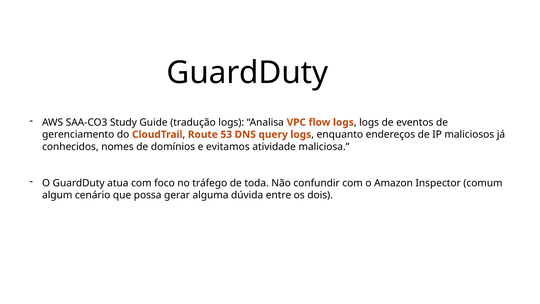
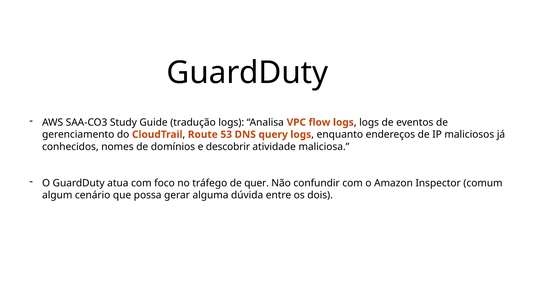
evitamos: evitamos -> descobrir (228, 147)
toda: toda -> quer (257, 183)
